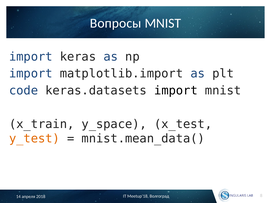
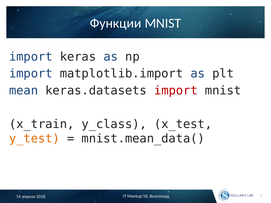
Вопросы: Вопросы -> Функции (116, 23)
code: code -> mean (24, 91)
import colour: black -> red (176, 91)
y_space: y_space -> y_class (114, 124)
